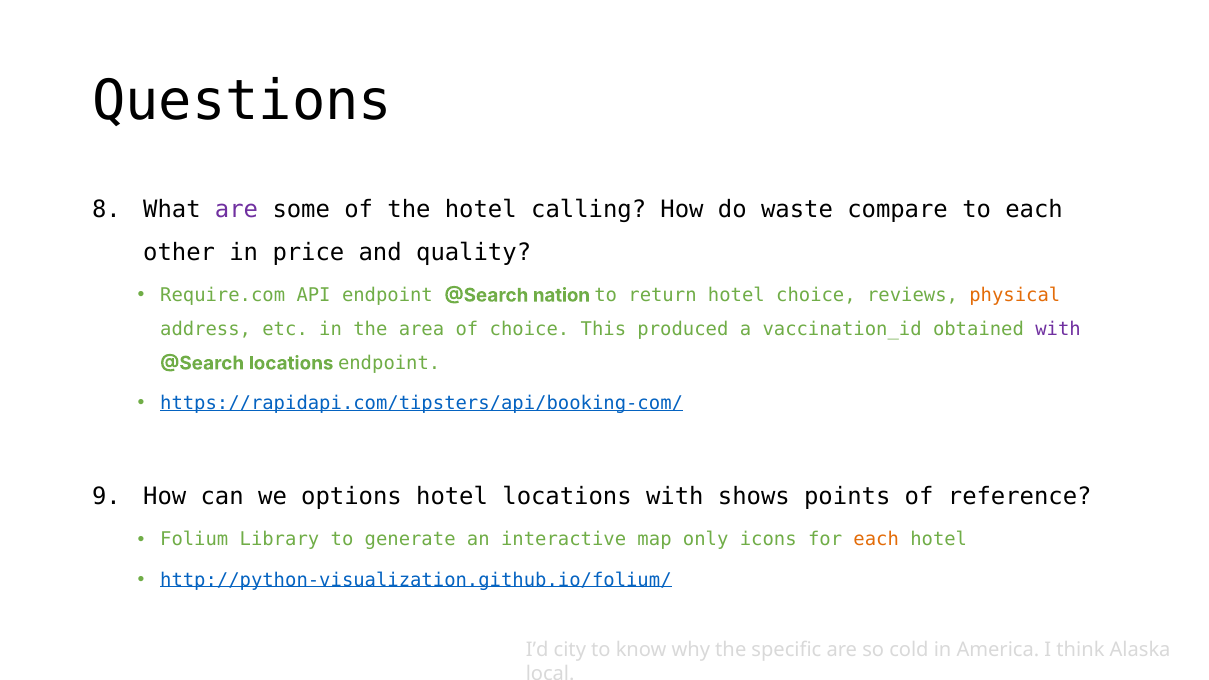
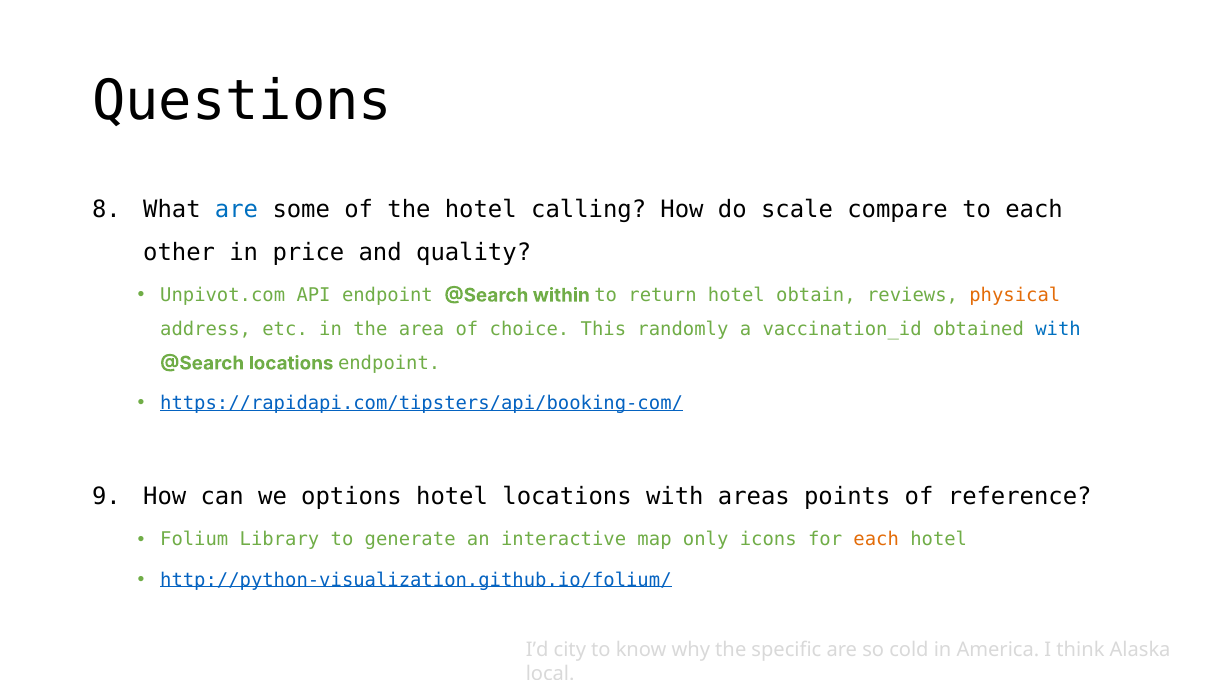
are colour: purple -> blue (237, 209)
waste: waste -> scale (797, 209)
Require.com: Require.com -> Unpivot.com (223, 295)
nation: nation -> within (561, 295)
hotel choice: choice -> obtain (816, 295)
produced: produced -> randomly (683, 329)
with colour: purple -> blue (1058, 329)
shows: shows -> areas (754, 497)
